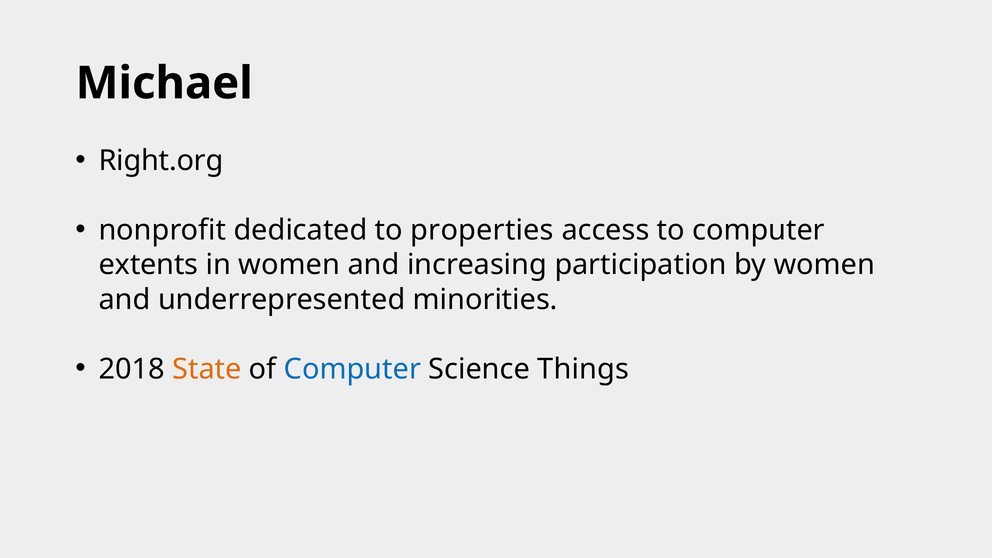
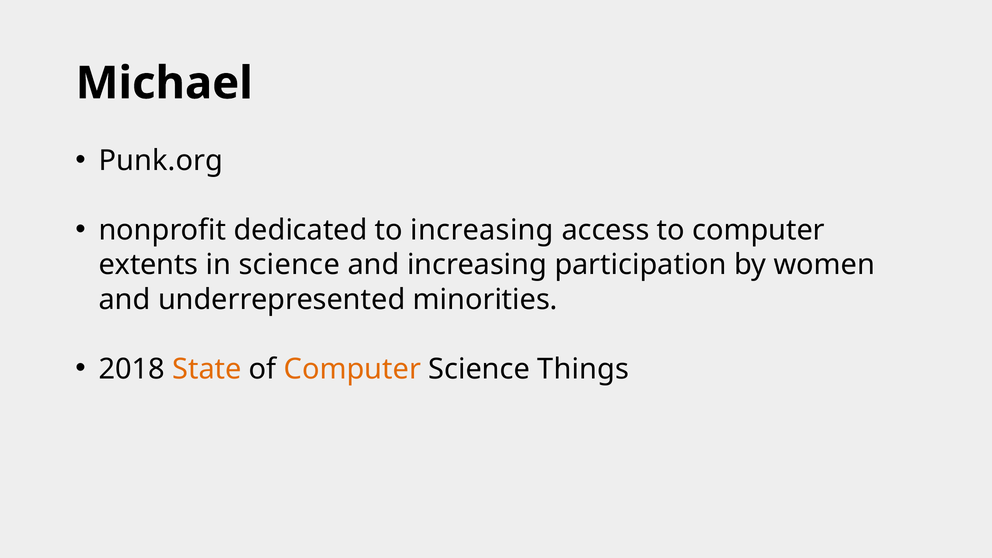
Right.org: Right.org -> Punk.org (161, 161)
to properties: properties -> increasing (482, 230)
in women: women -> science (289, 265)
Computer colour: blue -> orange (352, 369)
